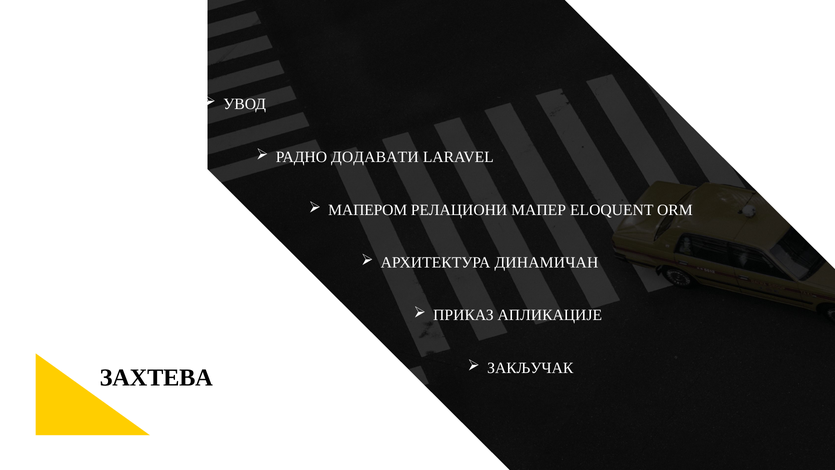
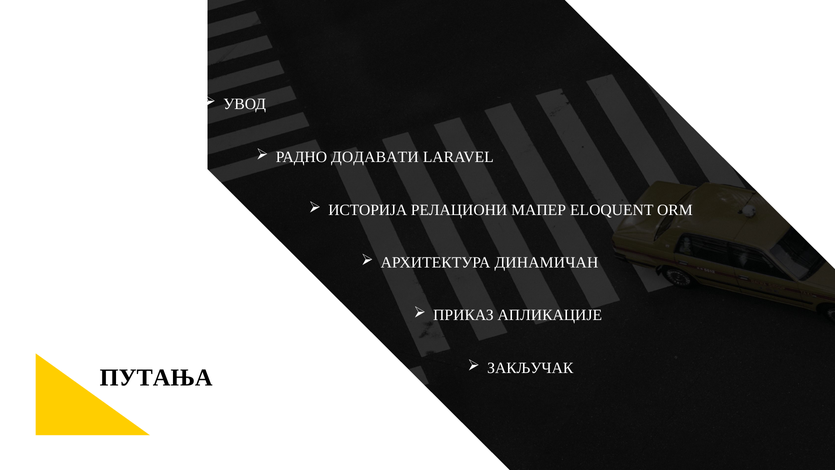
МАПЕРОМ: МАПЕРОМ -> ИСТОРИЈА (368, 210)
ЗАХТЕВА: ЗАХТЕВА -> ПУТАЊА (156, 378)
